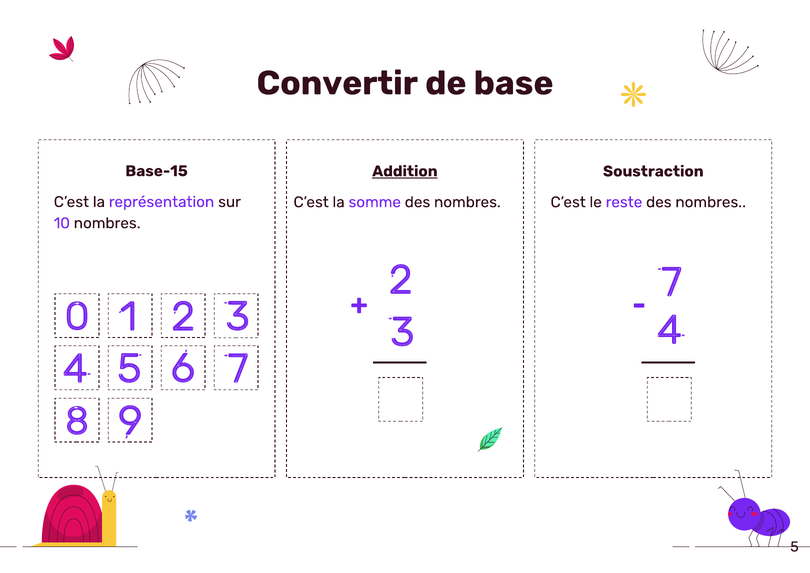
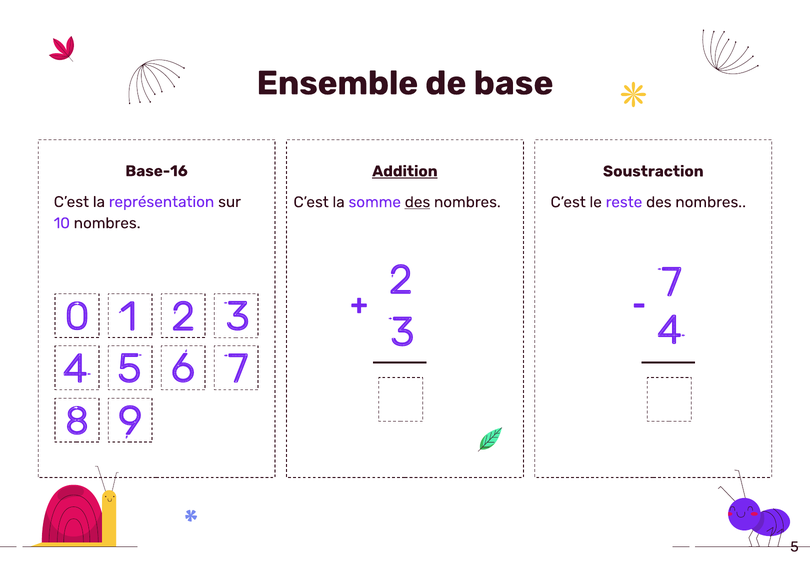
Convertir: Convertir -> Ensemble (337, 83)
Base-15: Base-15 -> Base-16 (157, 171)
des underline: none -> present (418, 202)
